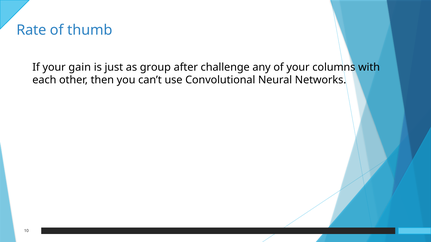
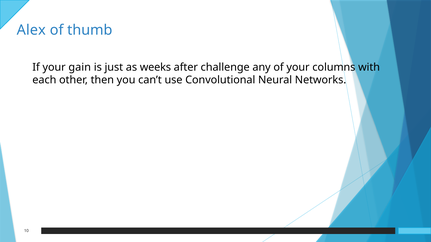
Rate: Rate -> Alex (31, 30)
group: group -> weeks (155, 67)
